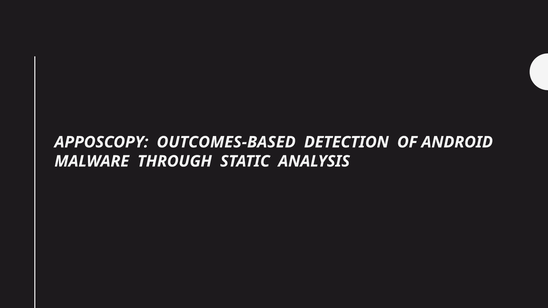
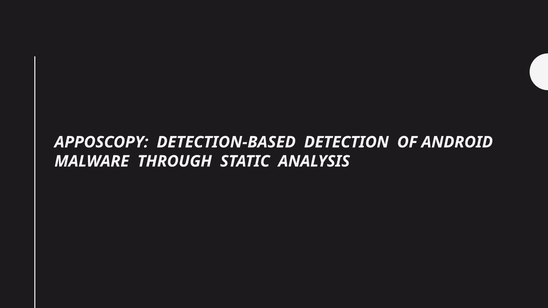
OUTCOMES-BASED: OUTCOMES-BASED -> DETECTION-BASED (226, 142)
